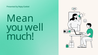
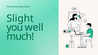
Mean: Mean -> Slight (20, 18)
